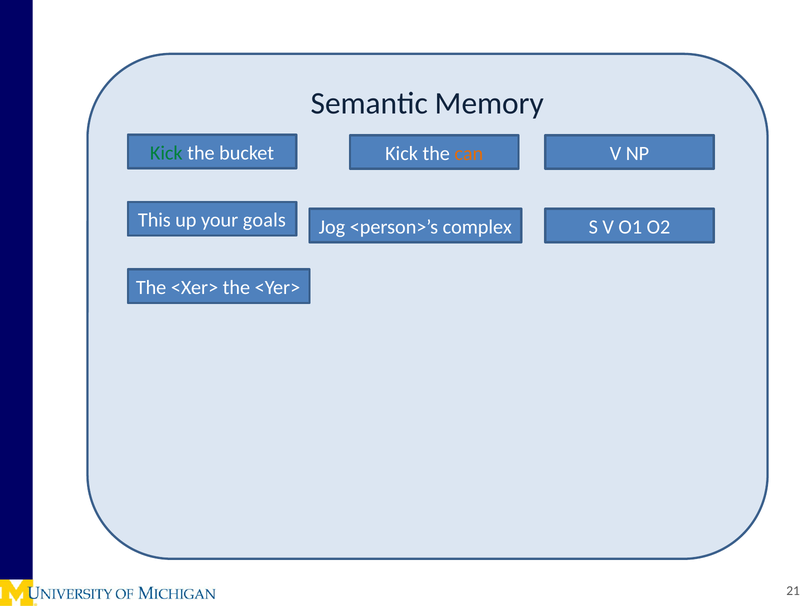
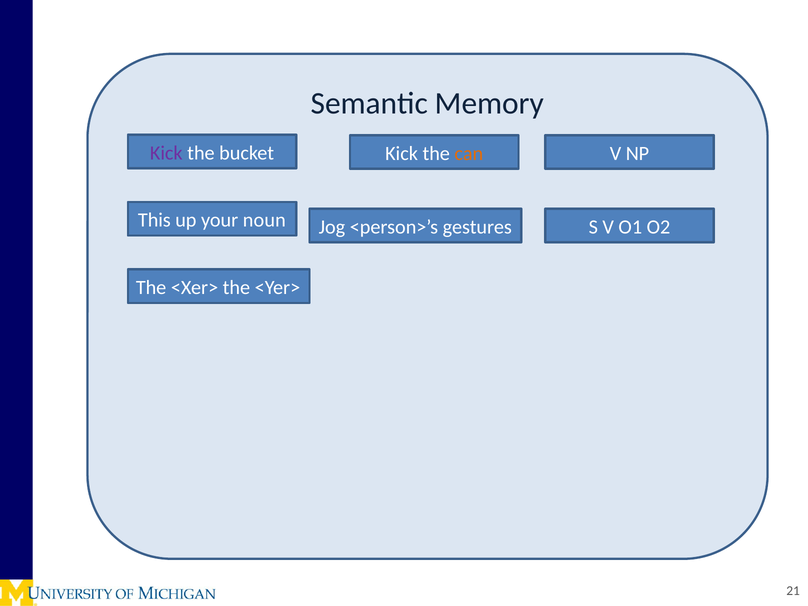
Kick colour: green -> purple (166, 153)
goals: goals -> noun (264, 220)
complex: complex -> gestures (477, 227)
